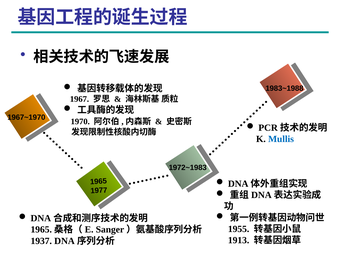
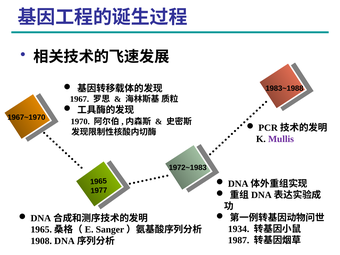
Mullis colour: blue -> purple (281, 139)
1955: 1955 -> 1934 (239, 229)
1913: 1913 -> 1987 (239, 240)
1937: 1937 -> 1908 (41, 241)
